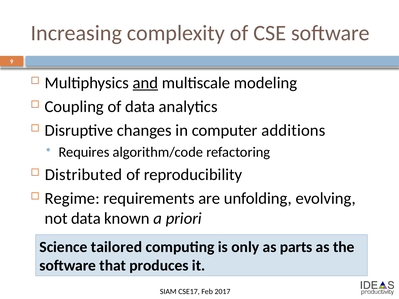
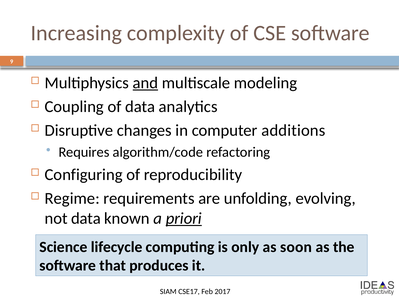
Distributed: Distributed -> Configuring (84, 175)
priori underline: none -> present (184, 219)
tailored: tailored -> lifecycle (117, 247)
parts: parts -> soon (296, 247)
